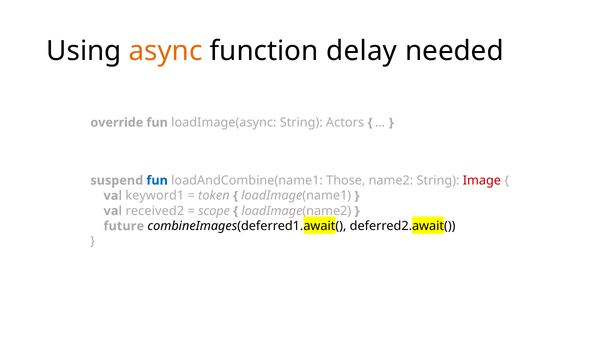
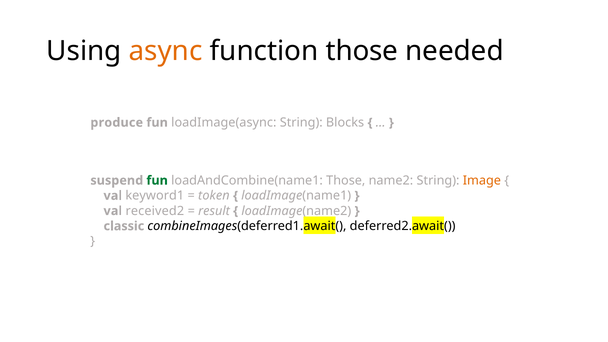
function delay: delay -> those (362, 51)
override: override -> produce (117, 123)
Actors: Actors -> Blocks (345, 123)
fun colour: blue -> green (157, 180)
Image colour: red -> orange (482, 180)
scope: scope -> result (214, 211)
future: future -> classic (124, 226)
